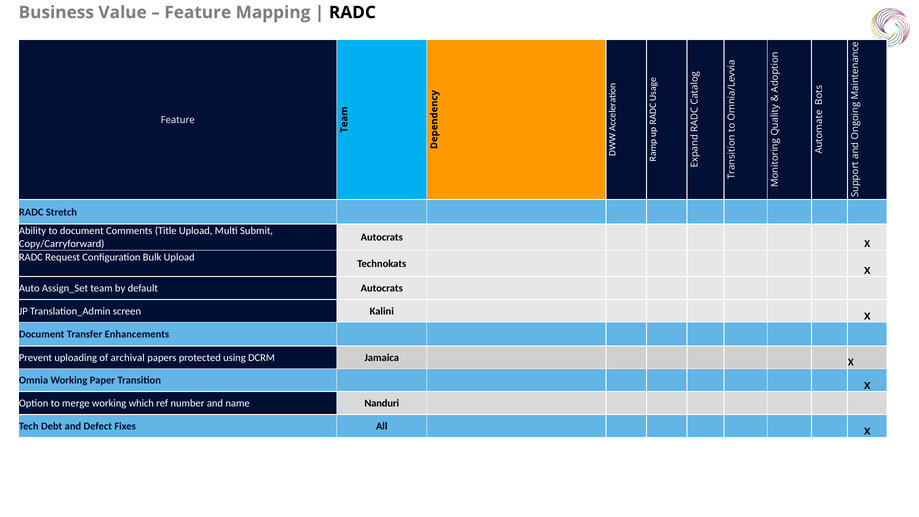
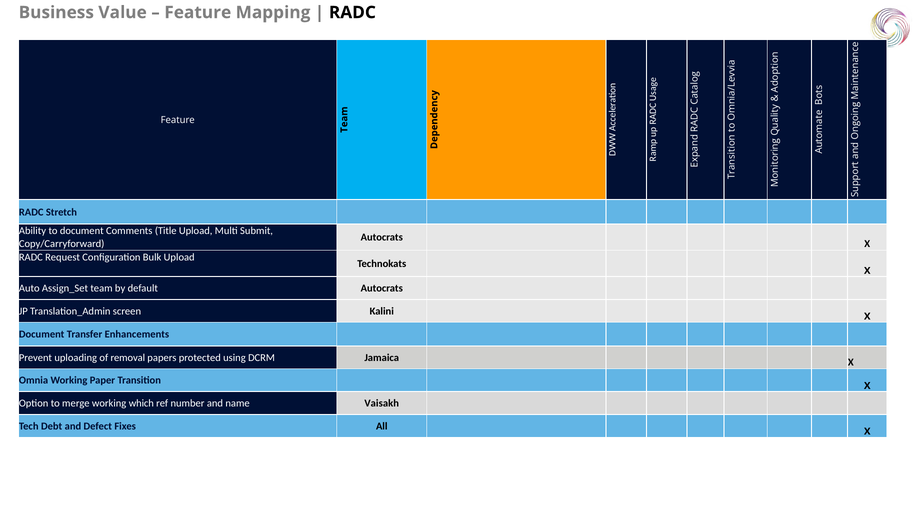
archival: archival -> removal (128, 358)
Nanduri: Nanduri -> Vaisakh (382, 403)
